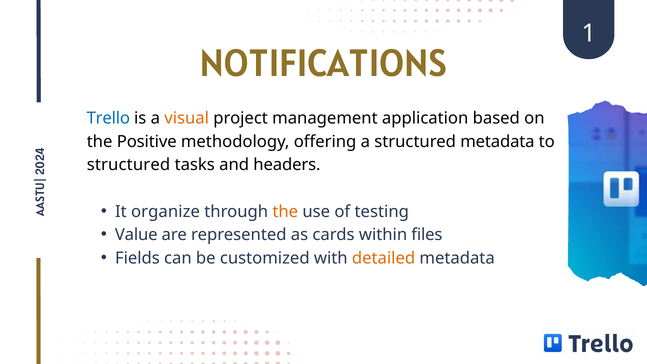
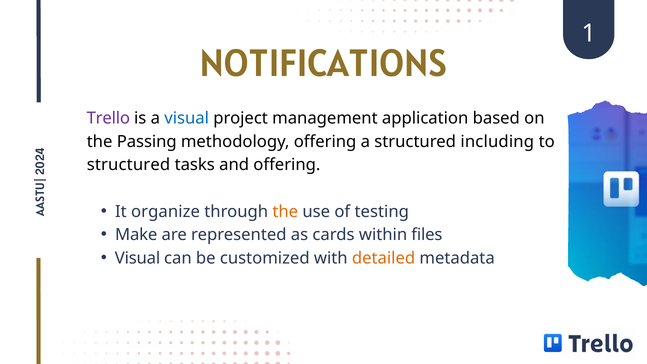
Trello colour: blue -> purple (108, 118)
visual colour: orange -> blue (187, 118)
Positive: Positive -> Passing (147, 142)
structured metadata: metadata -> including (497, 142)
and headers: headers -> offering (287, 165)
Value: Value -> Make (136, 235)
Fields: Fields -> Visual (138, 258)
